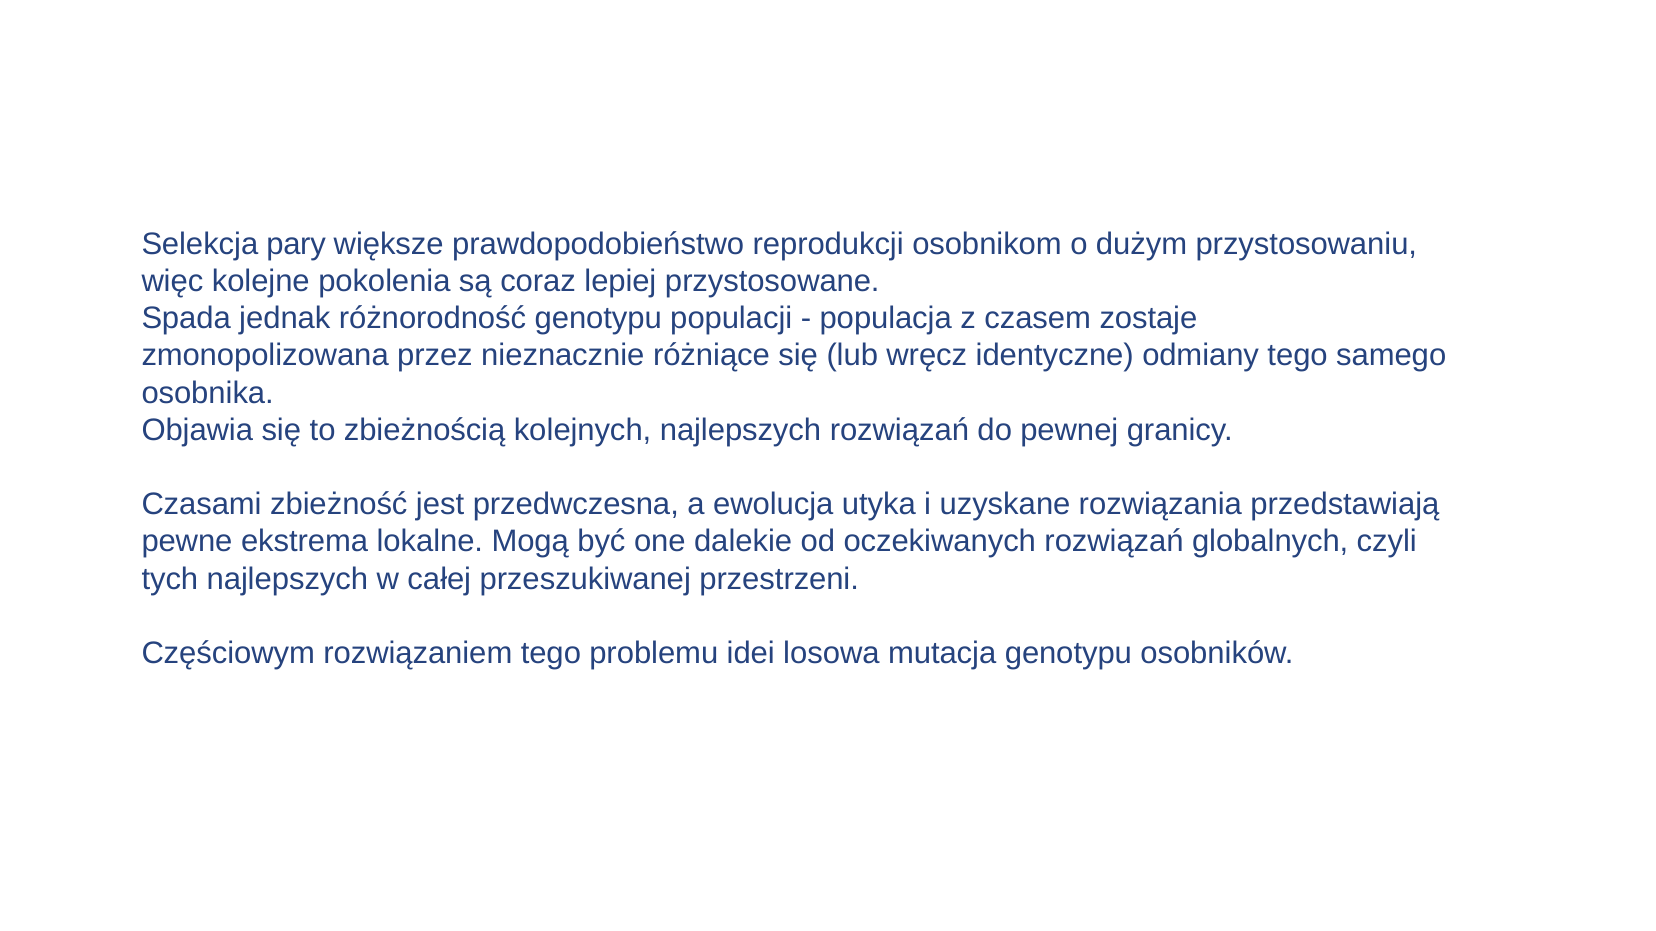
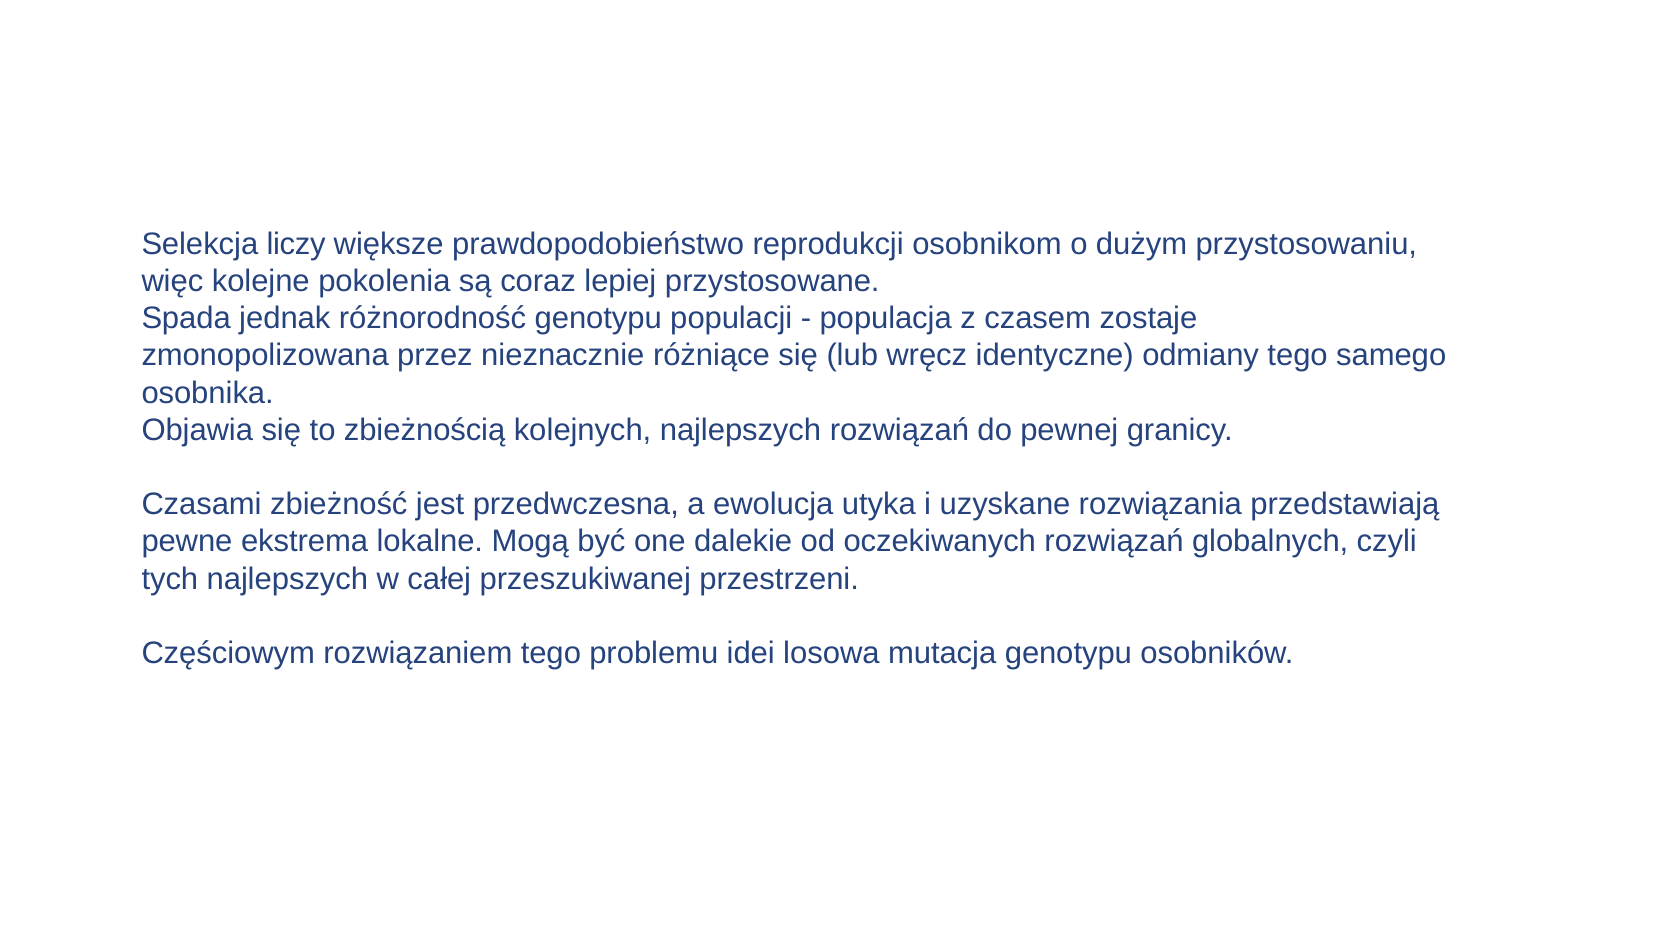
pary: pary -> liczy (296, 244)
